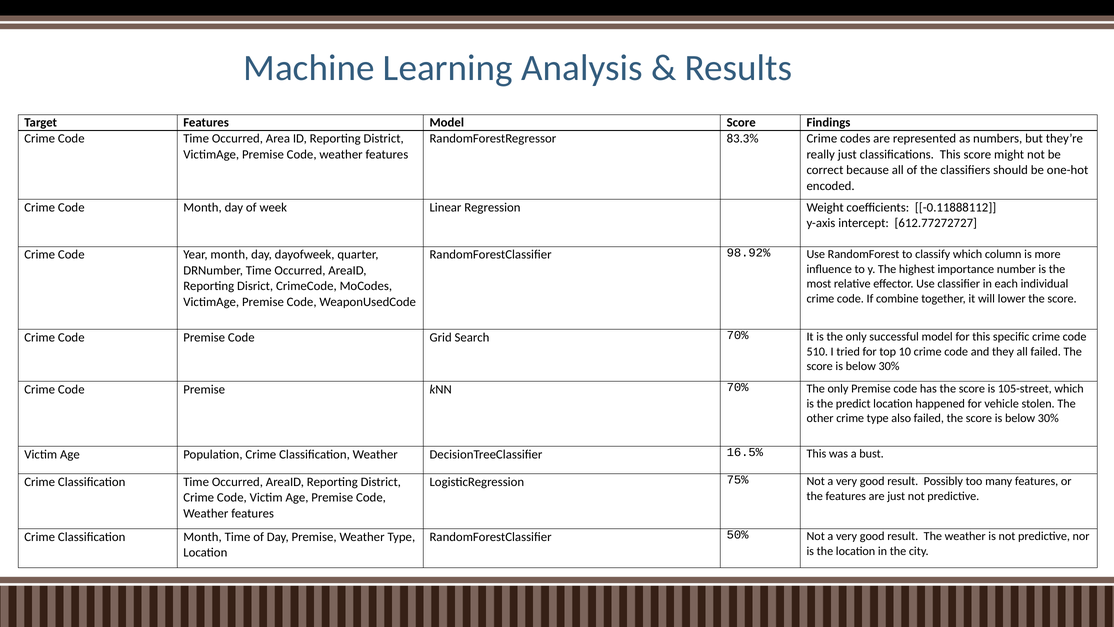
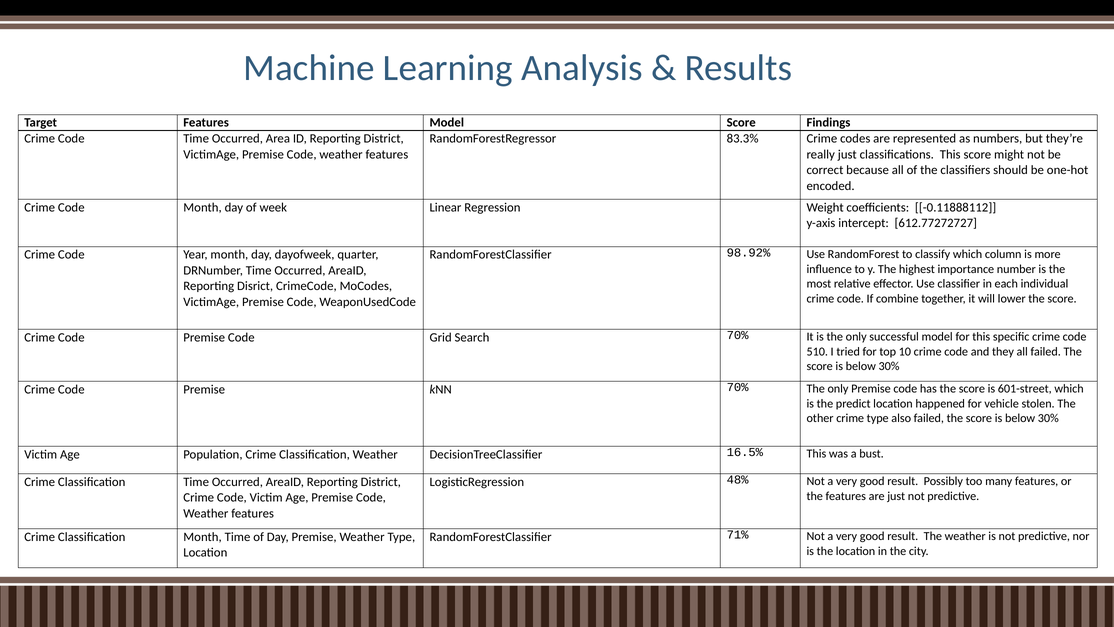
105-street: 105-street -> 601-street (1025, 389)
75%: 75% -> 48% (738, 480)
50%: 50% -> 71% (738, 535)
